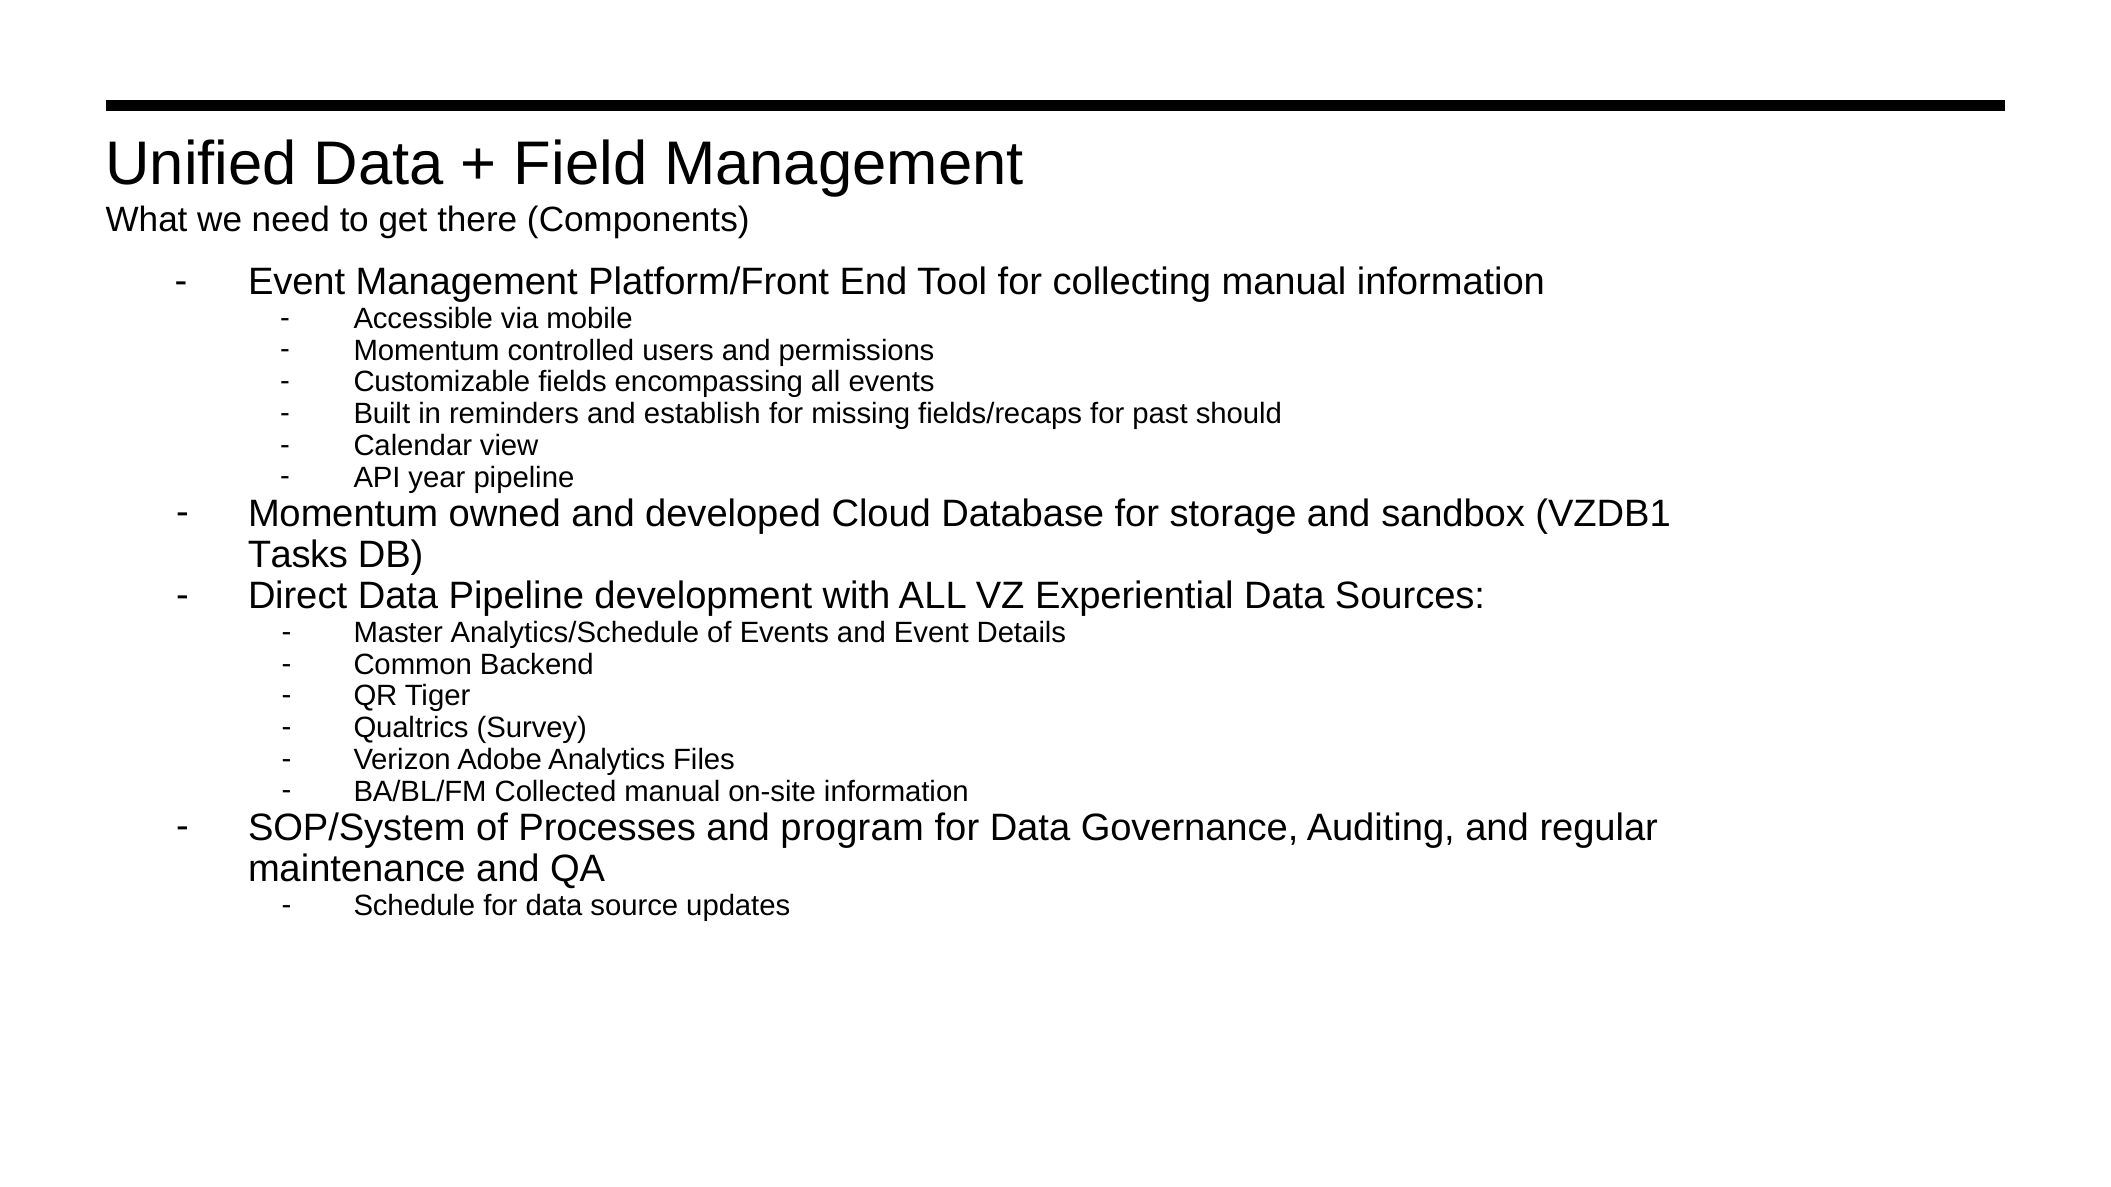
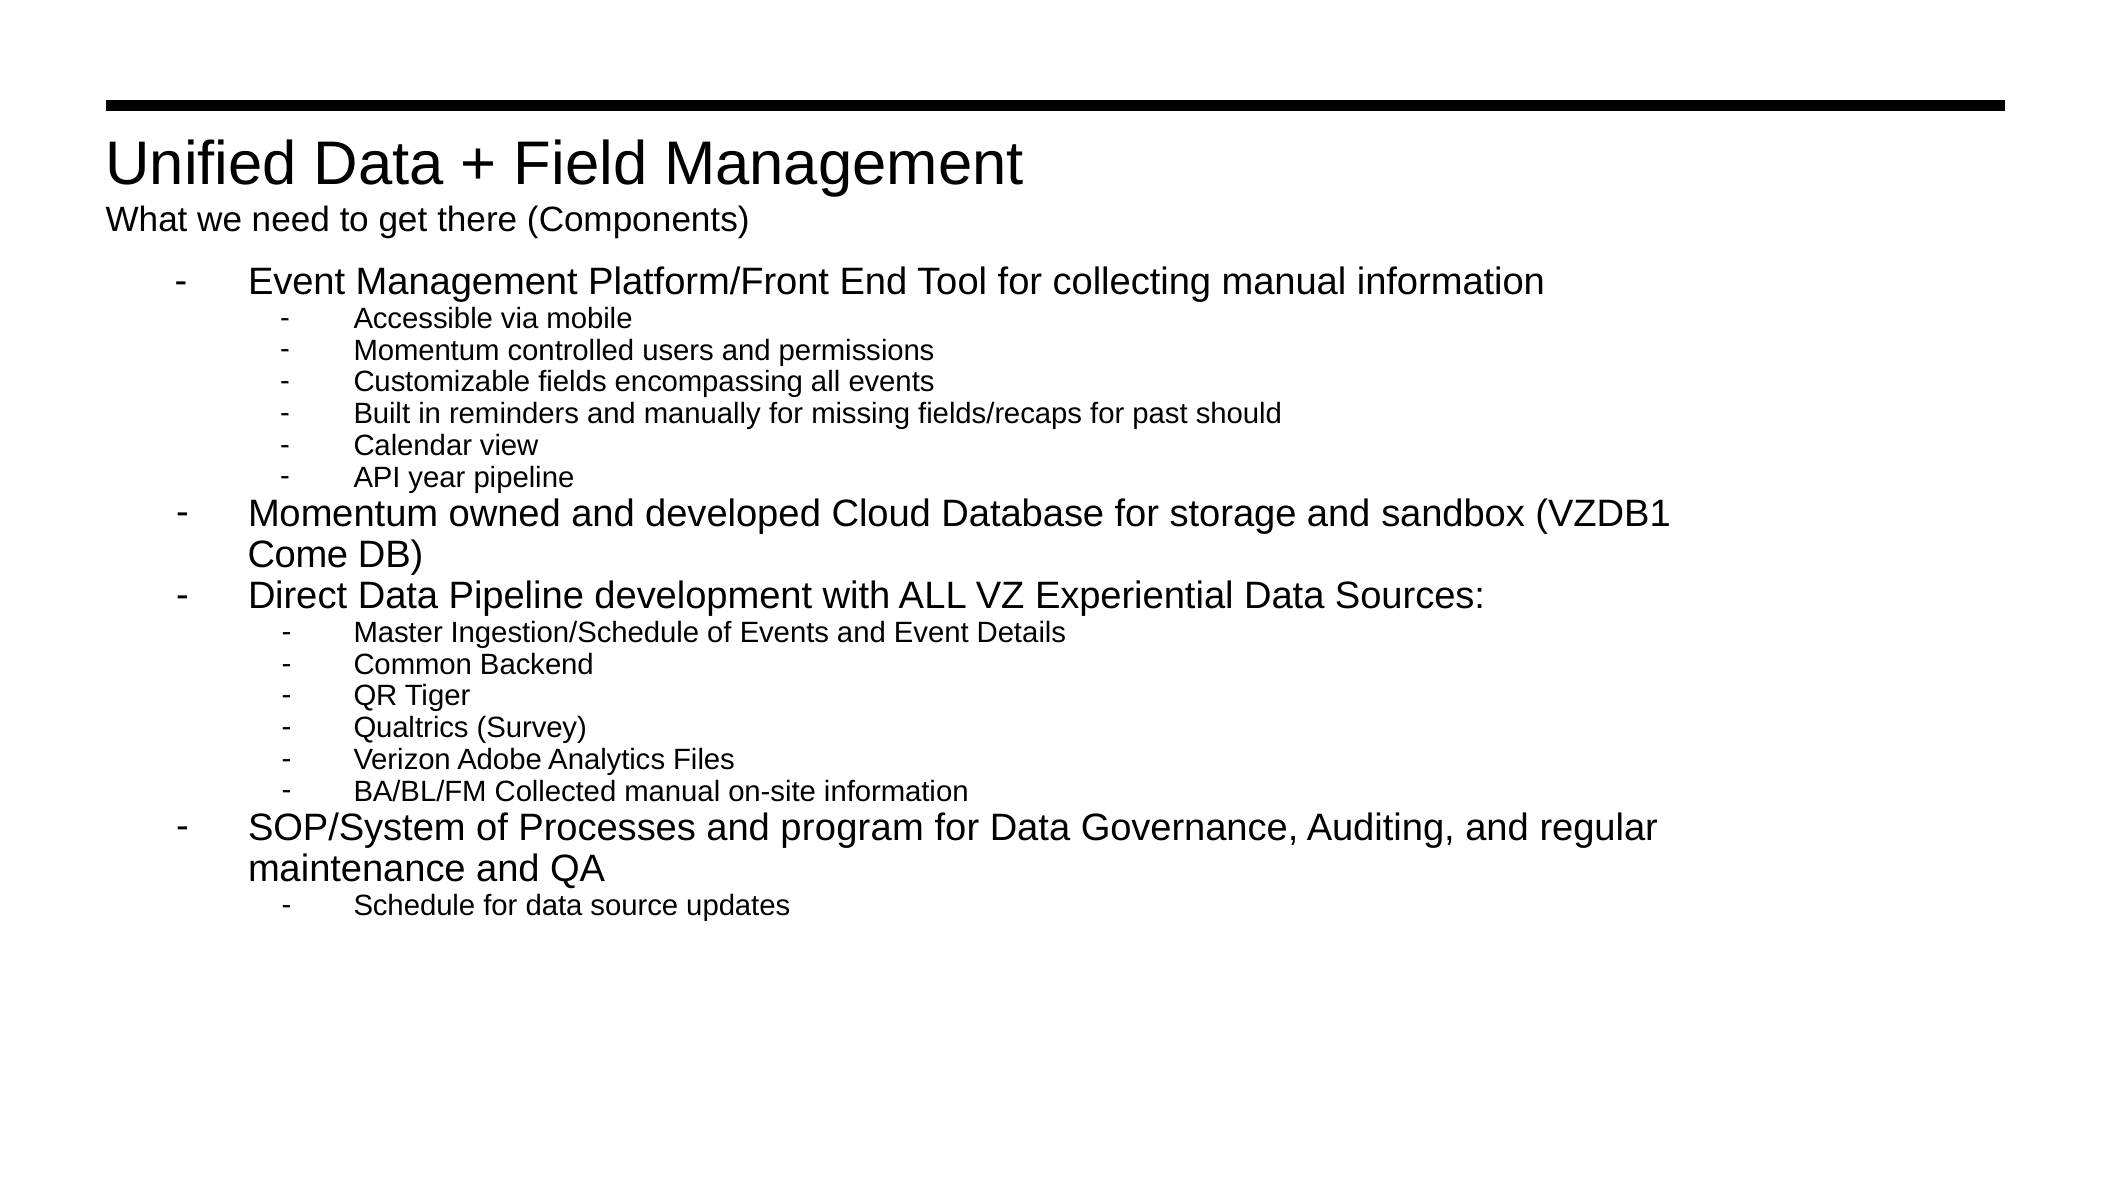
establish: establish -> manually (702, 414)
Tasks: Tasks -> Come (298, 555)
Analytics/Schedule: Analytics/Schedule -> Ingestion/Schedule (575, 633)
